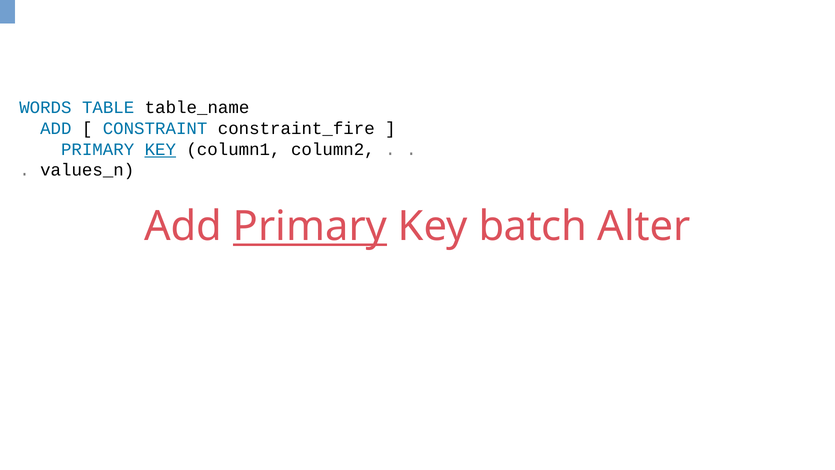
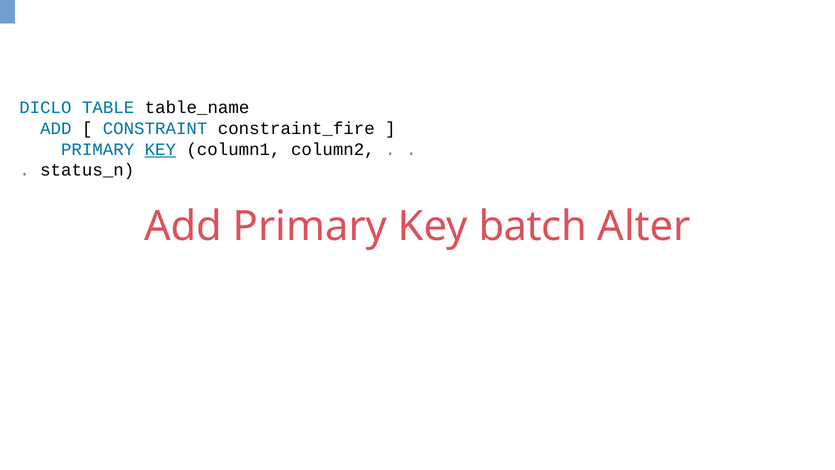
WORDS: WORDS -> DICLO (45, 107)
values_n: values_n -> status_n (87, 170)
Primary underline: present -> none (310, 226)
